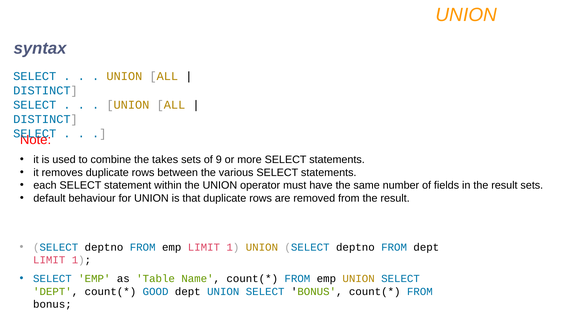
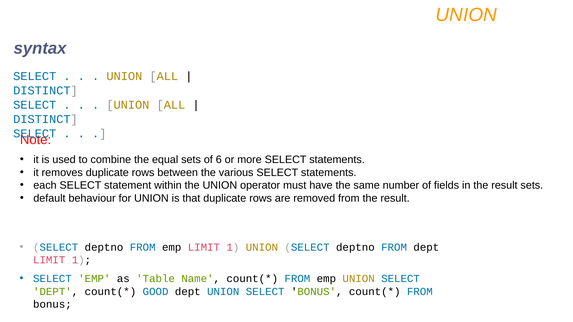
takes: takes -> equal (165, 160)
9: 9 -> 6 (219, 160)
